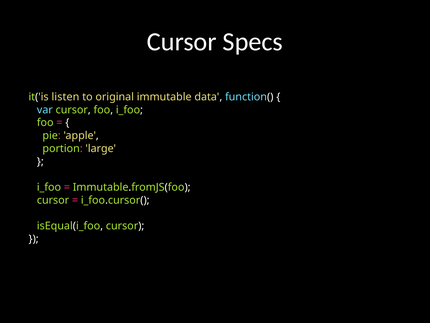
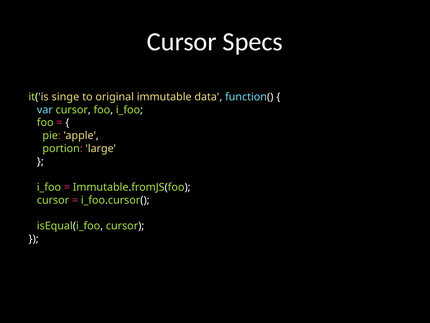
listen: listen -> singe (65, 97)
